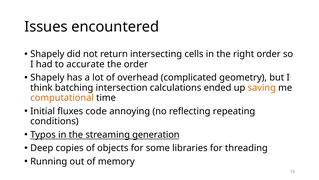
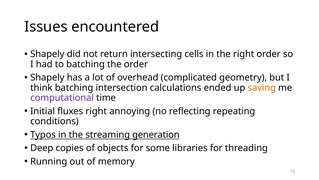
to accurate: accurate -> batching (86, 64)
computational colour: orange -> purple (62, 97)
fluxes code: code -> right (96, 111)
